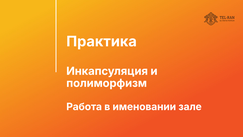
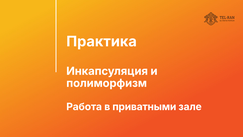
именовании: именовании -> приватными (144, 107)
